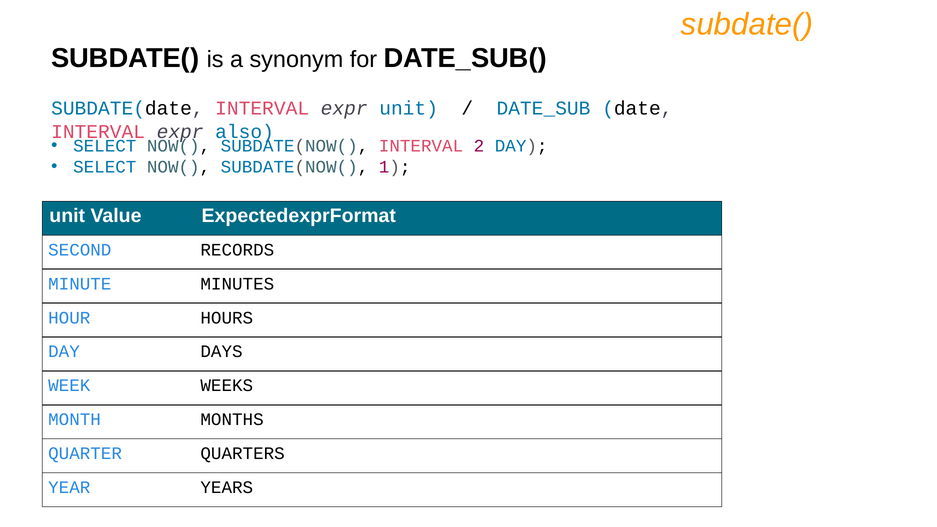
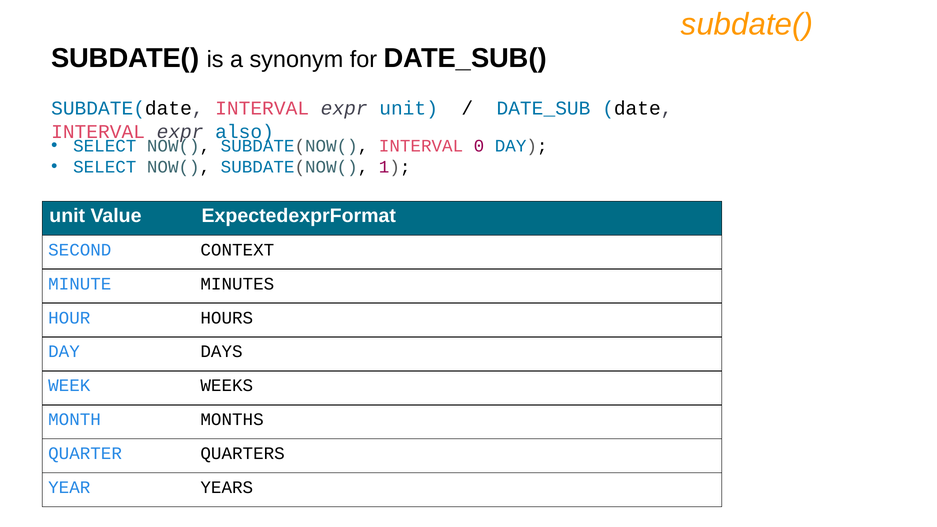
2: 2 -> 0 (479, 146)
RECORDS: RECORDS -> CONTEXT (237, 250)
